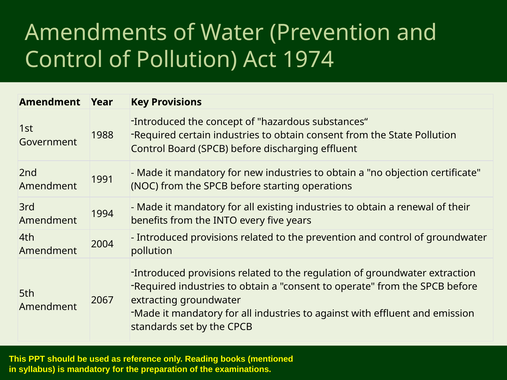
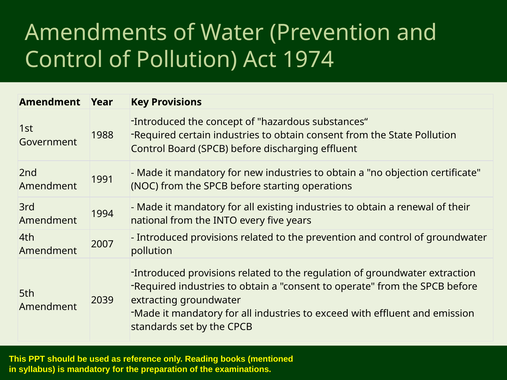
benefits: benefits -> national (149, 221)
2004: 2004 -> 2007 (102, 245)
2067: 2067 -> 2039 (102, 300)
against: against -> exceed (332, 314)
